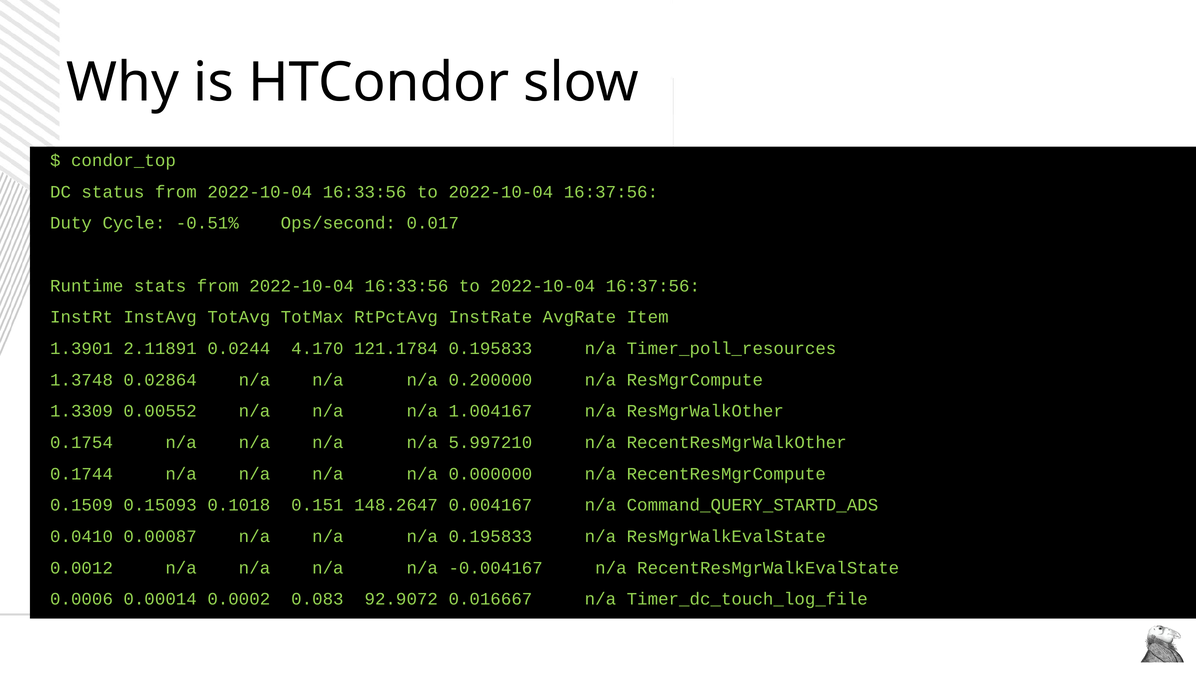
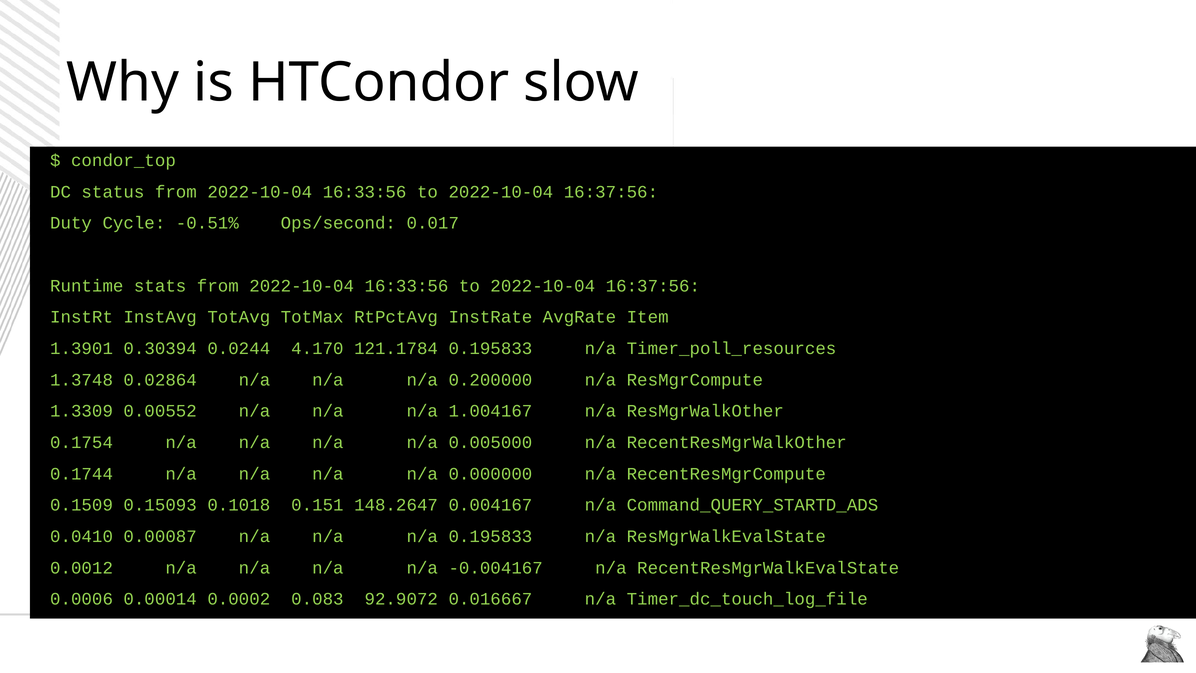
2.11891: 2.11891 -> 0.30394 (160, 348)
5.997210: 5.997210 -> 0.005000 (490, 442)
